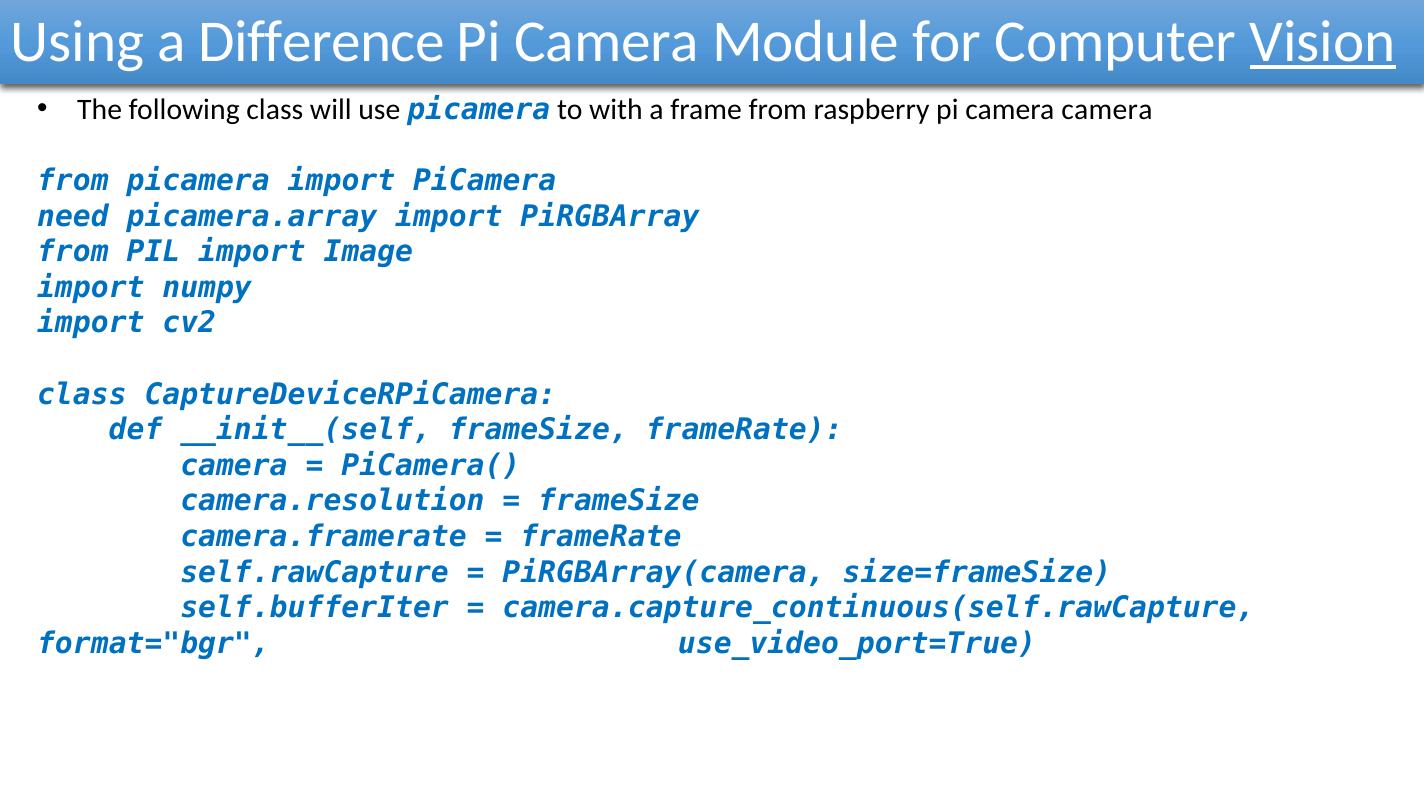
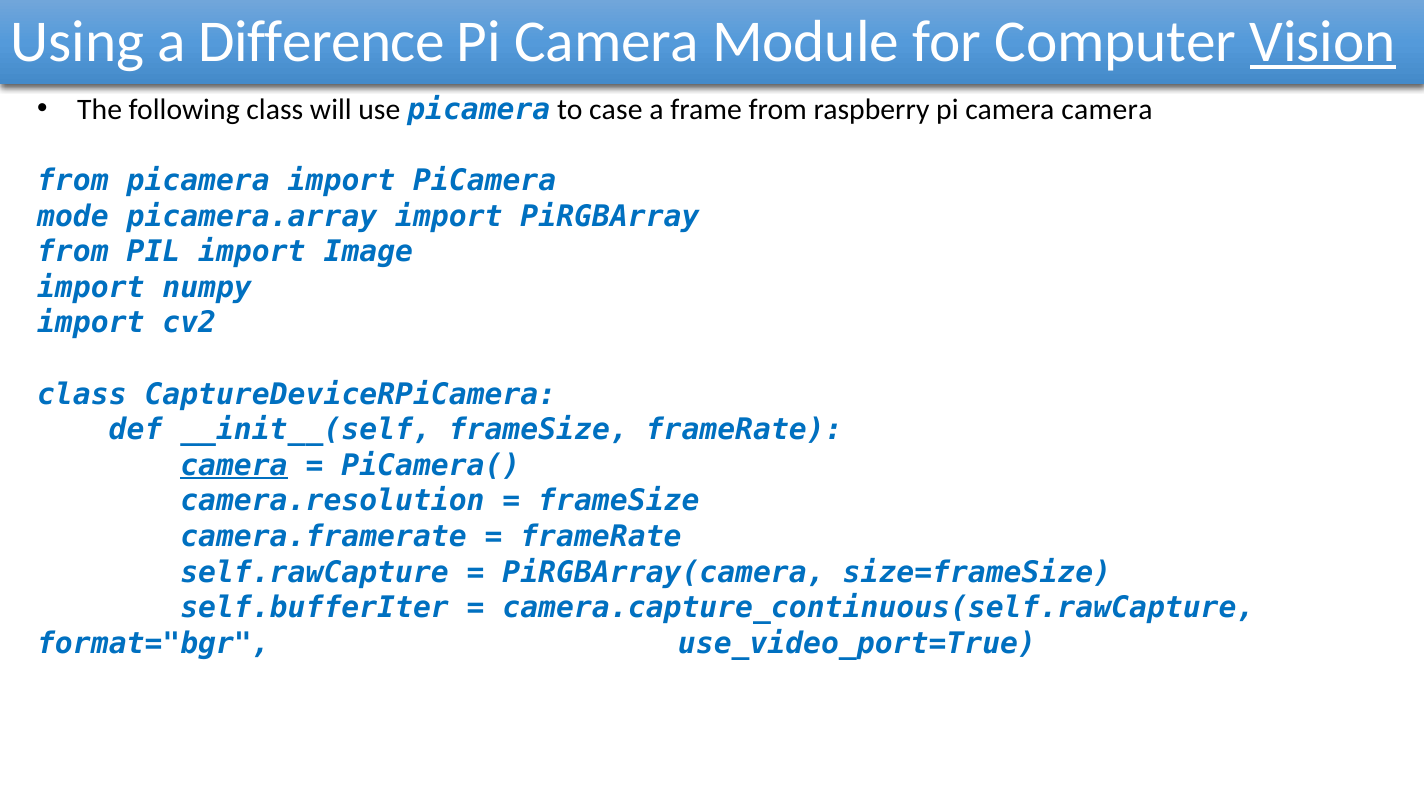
with: with -> case (616, 109)
need: need -> mode (73, 216)
camera underline: none -> present (234, 466)
